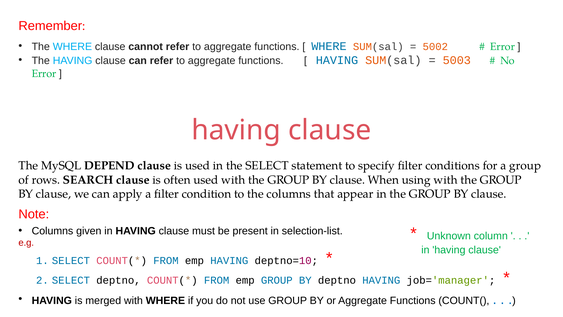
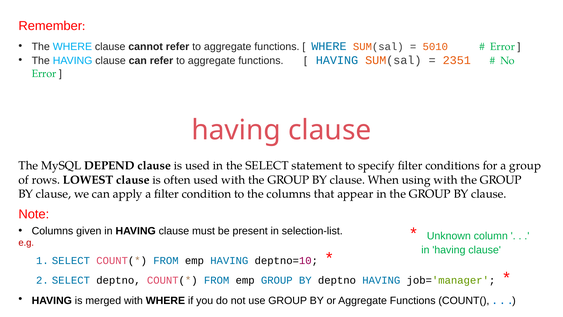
5002: 5002 -> 5010 (435, 47)
5003: 5003 -> 2351 (457, 60)
SEARCH: SEARCH -> LOWEST (88, 180)
